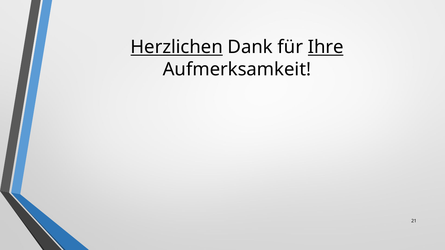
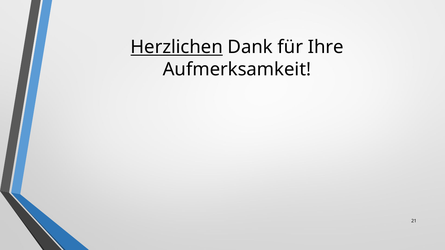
Ihre underline: present -> none (326, 47)
